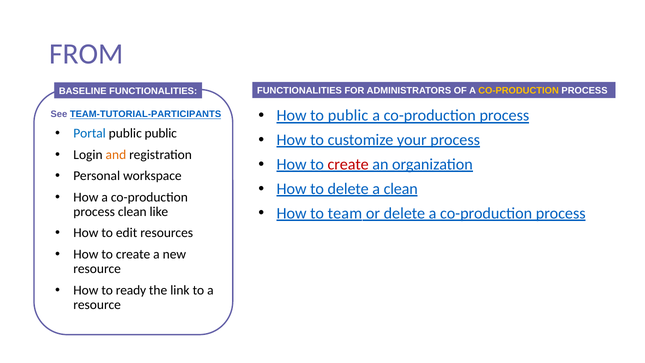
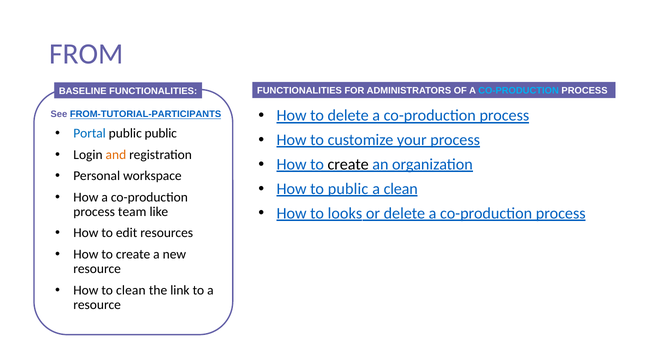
CO-PRODUCTION colour: yellow -> light blue (519, 91)
to public: public -> delete (348, 116)
TEAM-TUTORIAL-PARTICIPANTS: TEAM-TUTORIAL-PARTICIPANTS -> FROM-TUTORIAL-PARTICIPANTS (146, 114)
create colour: red -> black (348, 164)
to delete: delete -> public (348, 189)
team: team -> looks (345, 213)
process clean: clean -> team (132, 212)
to ready: ready -> clean (131, 290)
